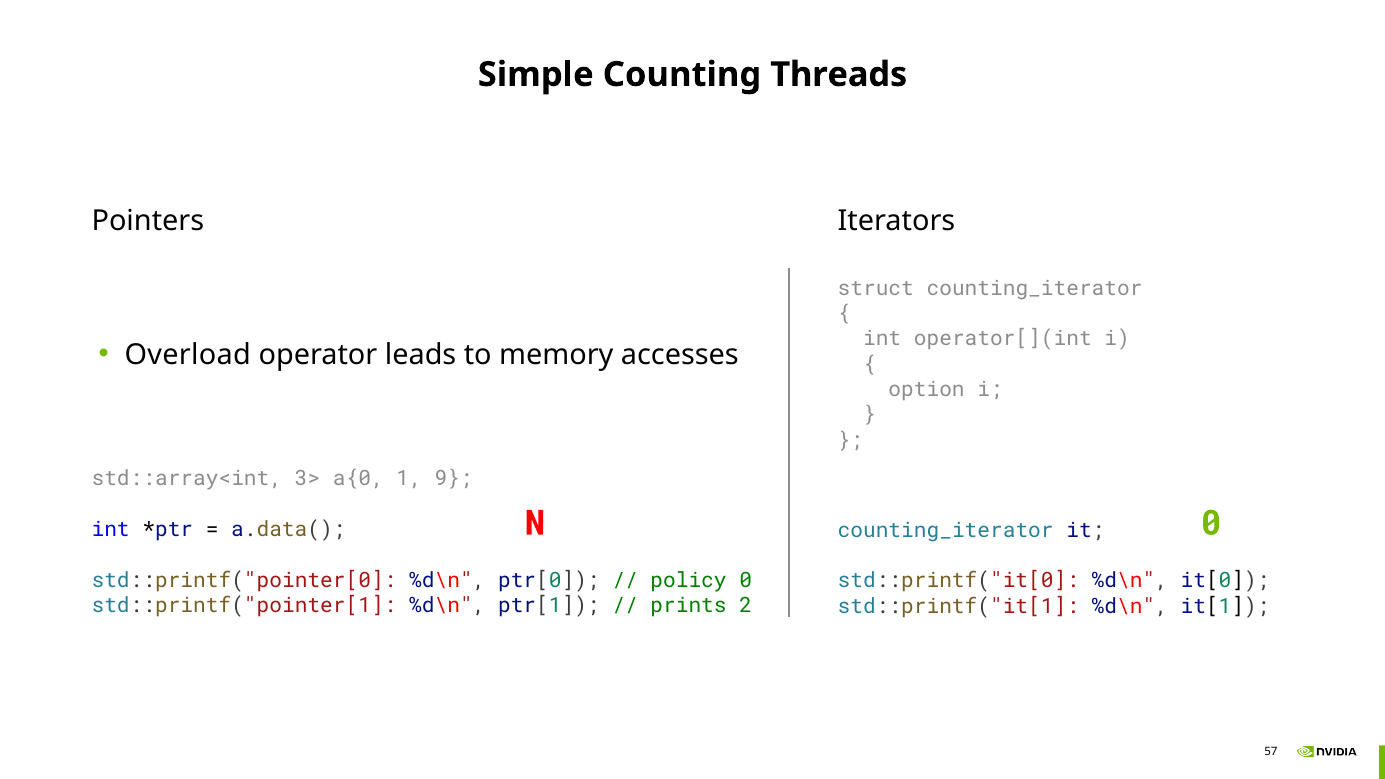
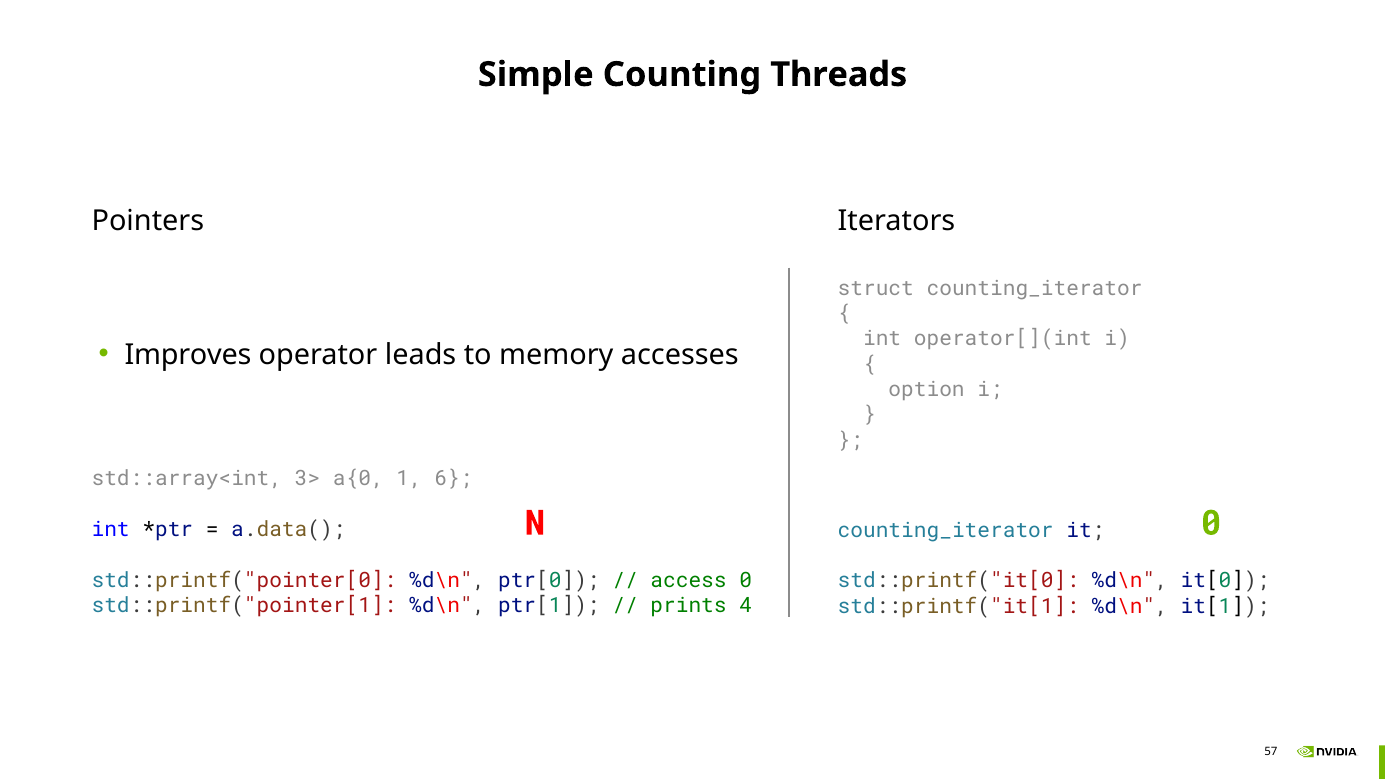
Overload: Overload -> Improves (188, 355)
9: 9 -> 6 (454, 479)
policy: policy -> access (689, 580)
2: 2 -> 4 (746, 606)
